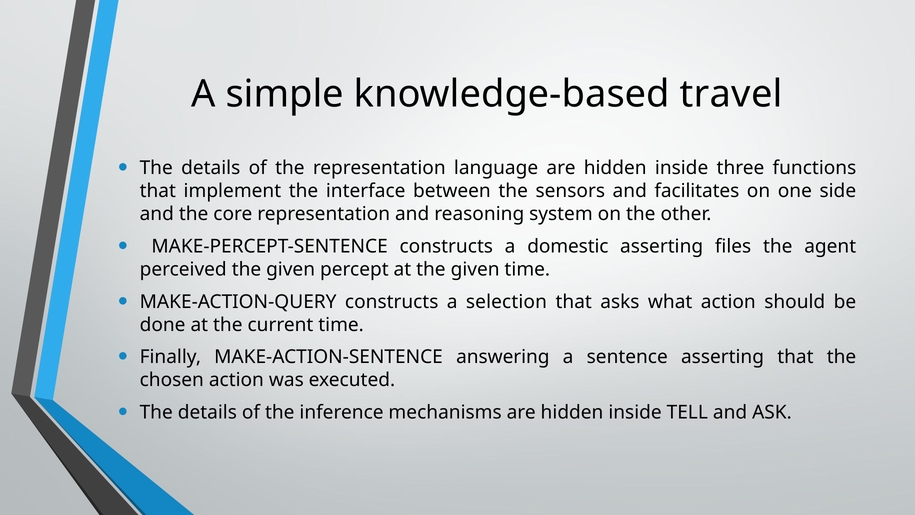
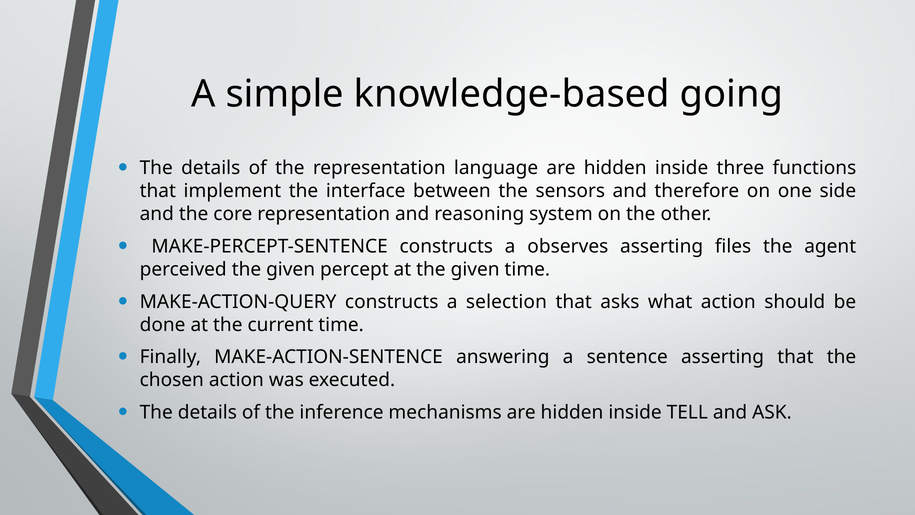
travel: travel -> going (731, 94)
facilitates: facilitates -> therefore (697, 191)
domestic: domestic -> observes (568, 246)
